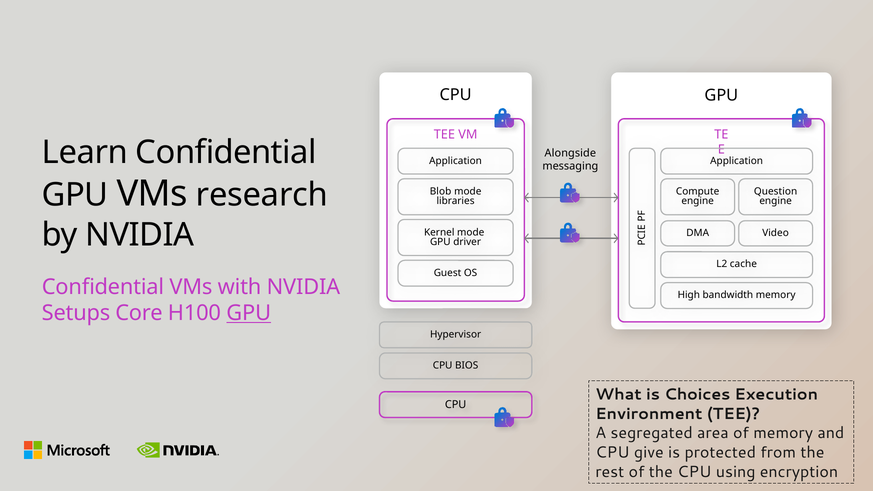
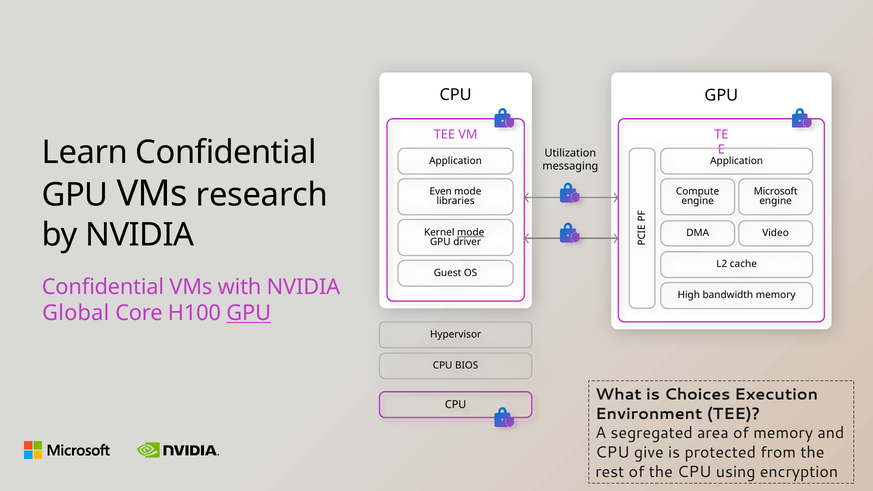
Alongside: Alongside -> Utilization (570, 153)
Blob: Blob -> Even (441, 192)
Question: Question -> Microsoft (776, 192)
mode underline: none -> present (471, 232)
Setups: Setups -> Global (76, 313)
